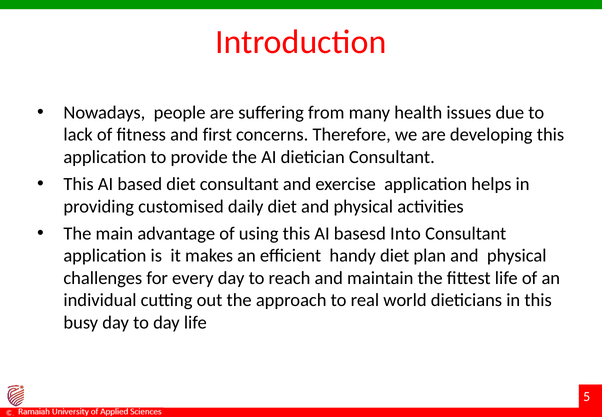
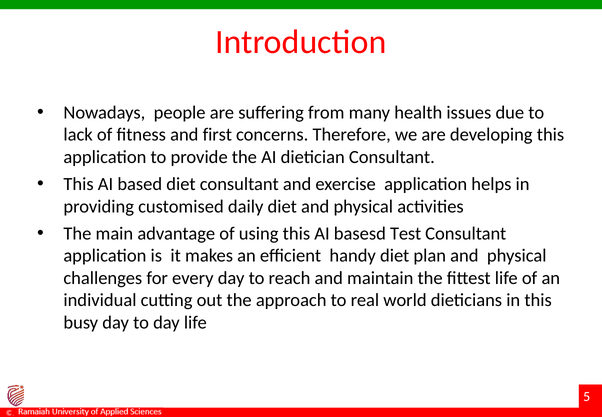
Into: Into -> Test (406, 233)
